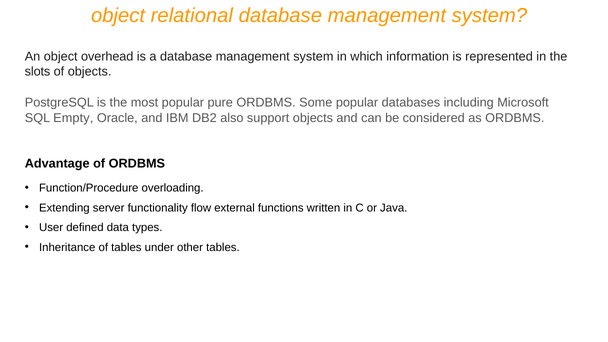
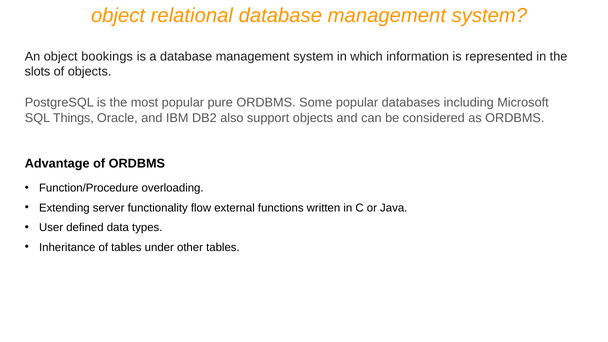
overhead: overhead -> bookings (107, 56)
Empty: Empty -> Things (73, 118)
